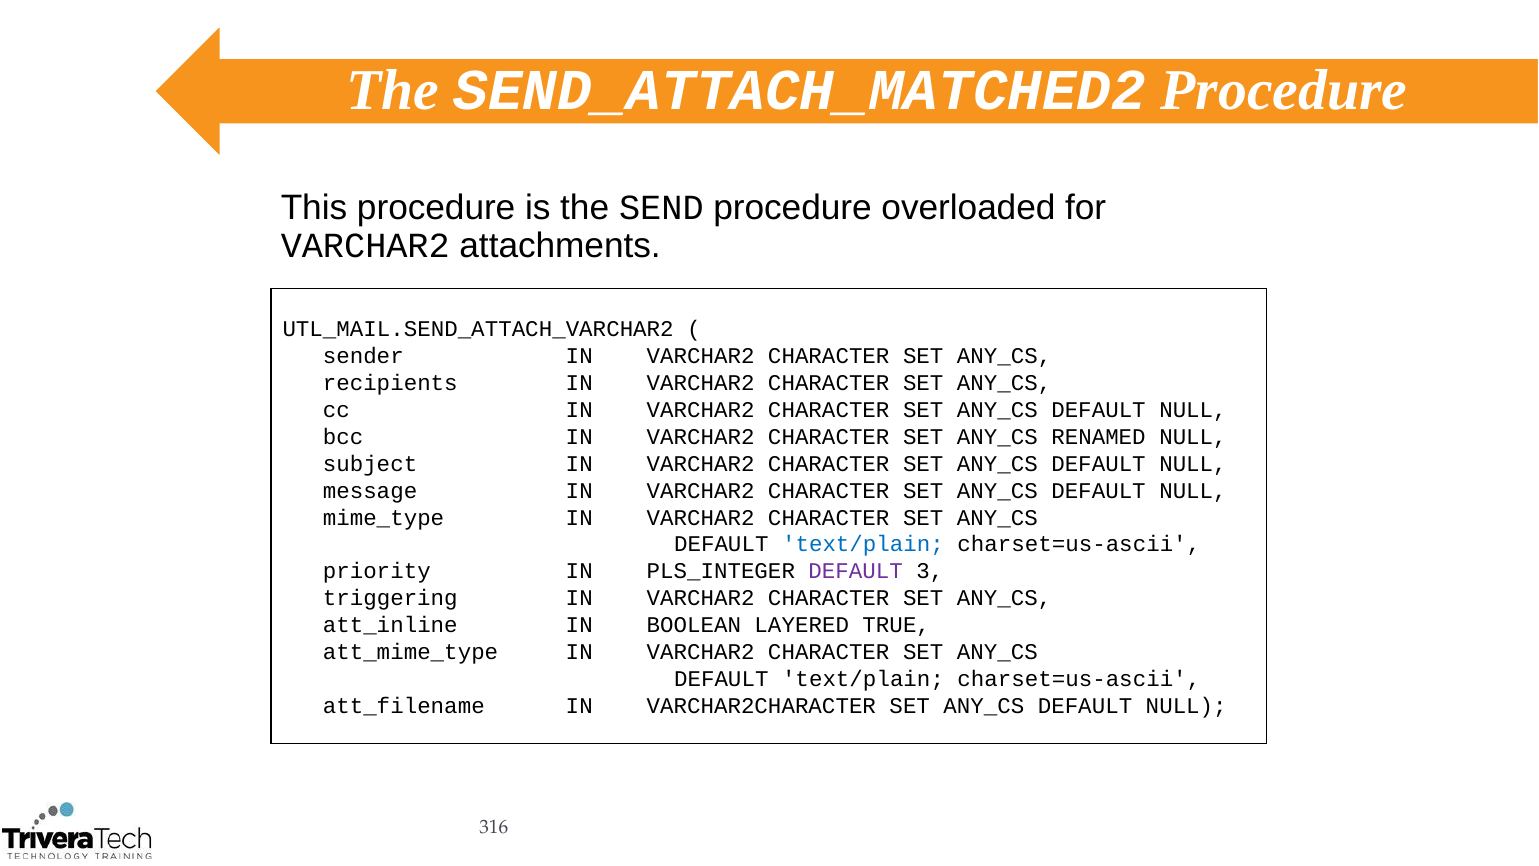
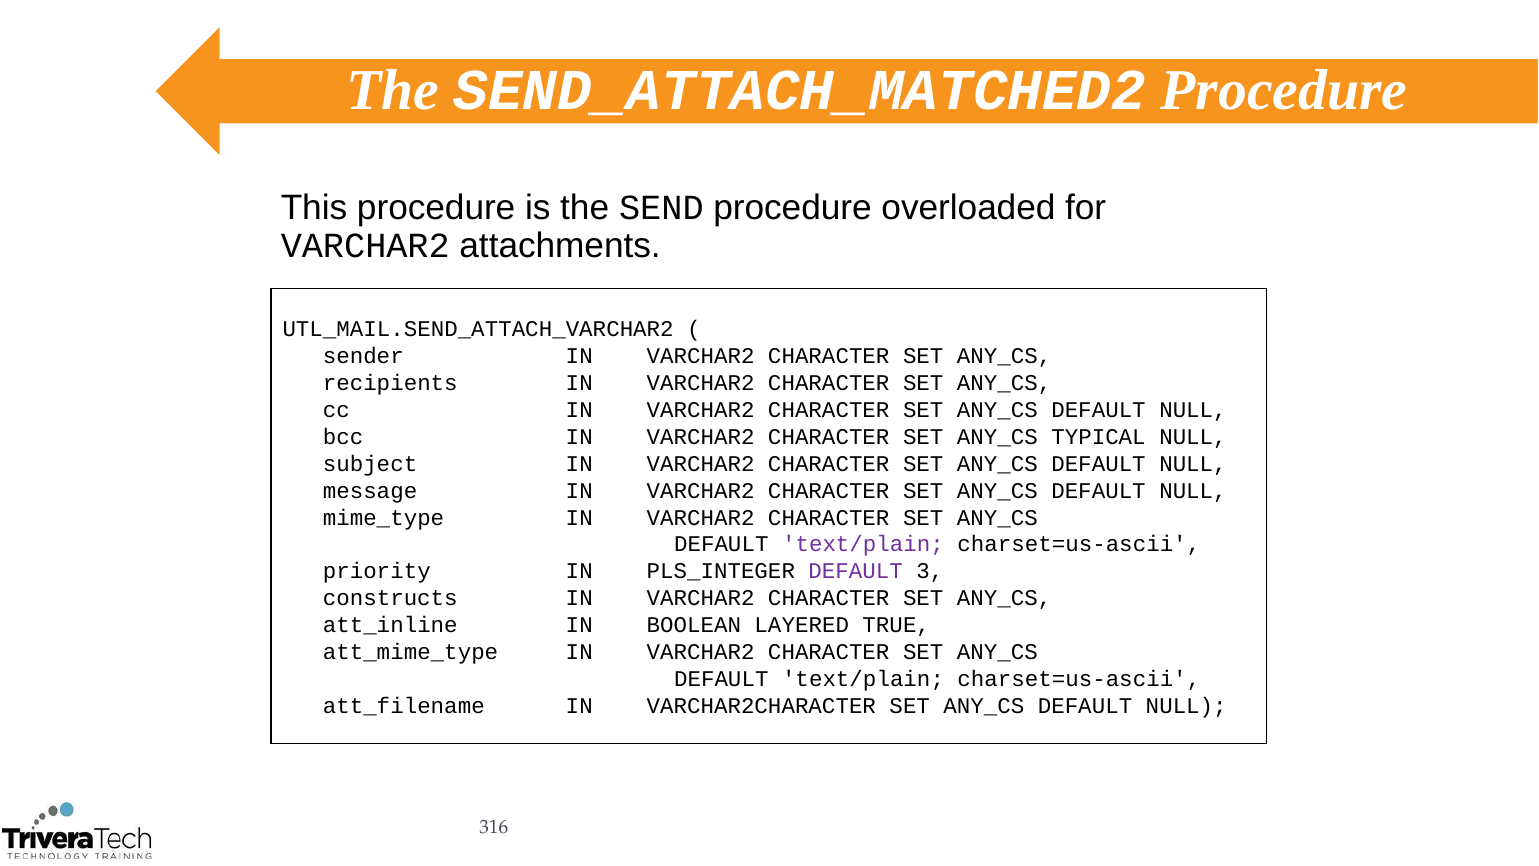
RENAMED: RENAMED -> TYPICAL (1099, 437)
text/plain colour: blue -> purple (863, 544)
triggering: triggering -> constructs (390, 598)
